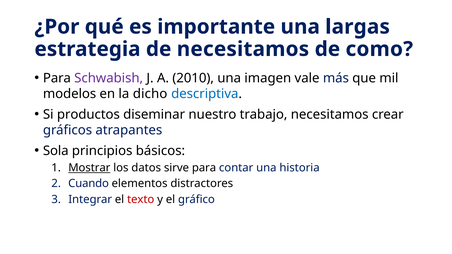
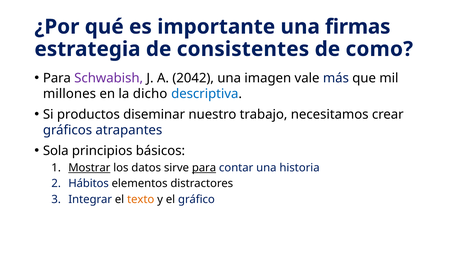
largas: largas -> firmas (358, 27)
de necesitamos: necesitamos -> consistentes (243, 49)
2010: 2010 -> 2042 (193, 78)
modelos: modelos -> millones (69, 94)
para underline: none -> present (204, 168)
Cuando: Cuando -> Hábitos (89, 184)
texto colour: red -> orange (141, 200)
